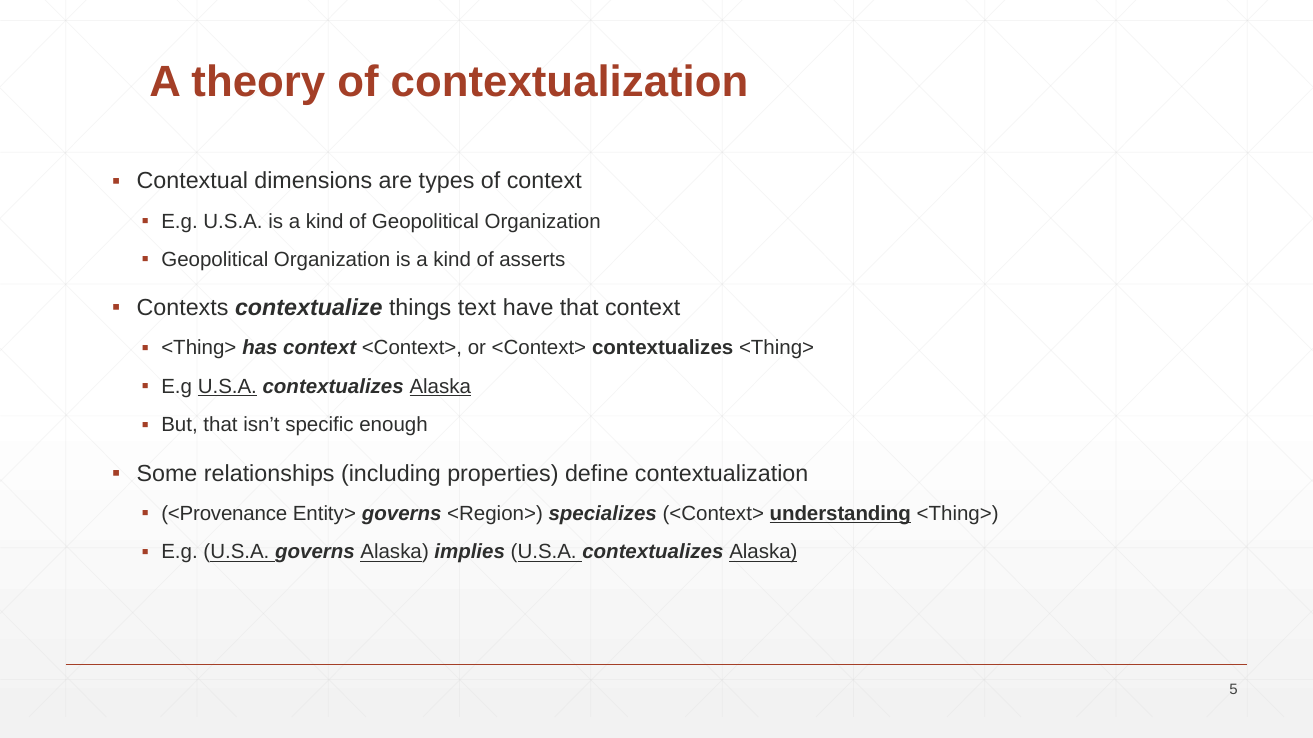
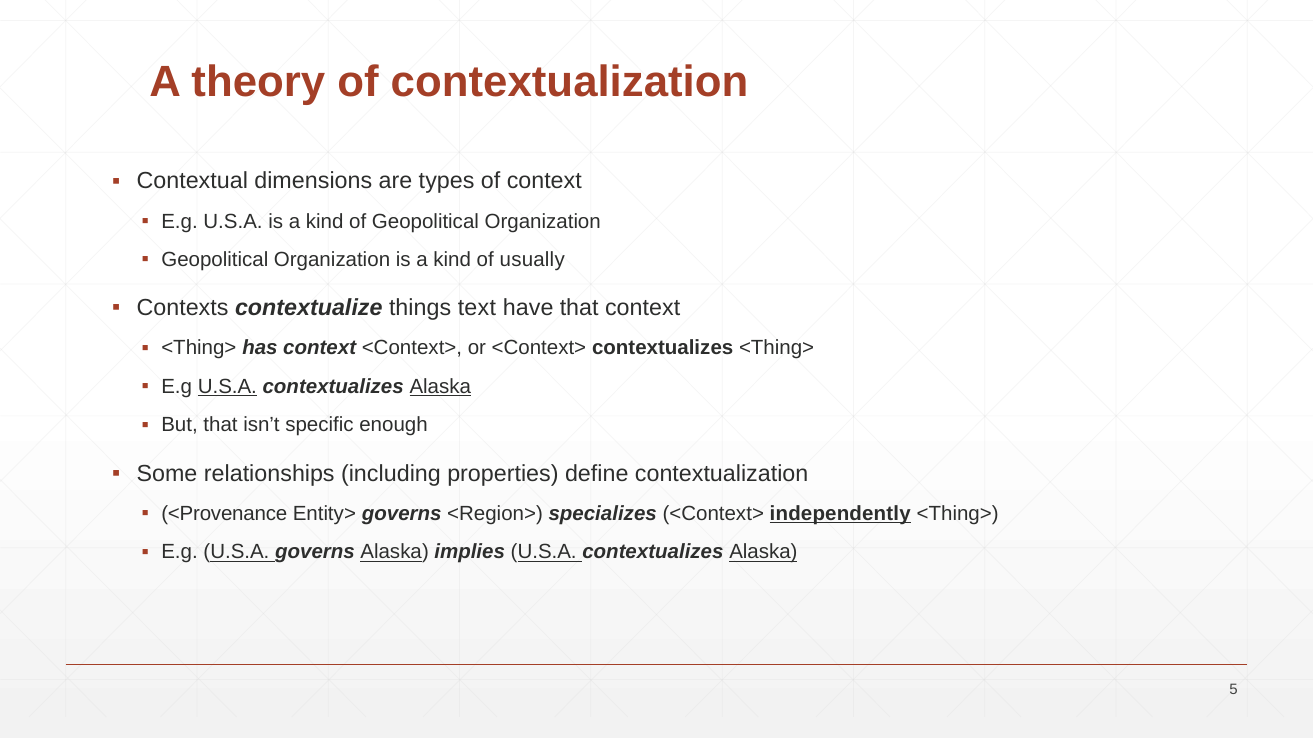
asserts: asserts -> usually (532, 260)
understanding: understanding -> independently (840, 514)
